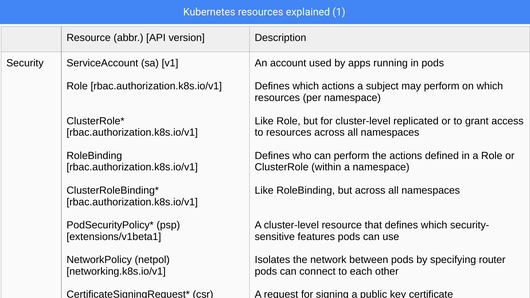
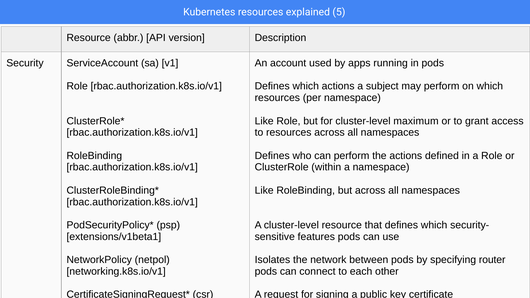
1: 1 -> 5 (339, 12)
replicated: replicated -> maximum (416, 121)
